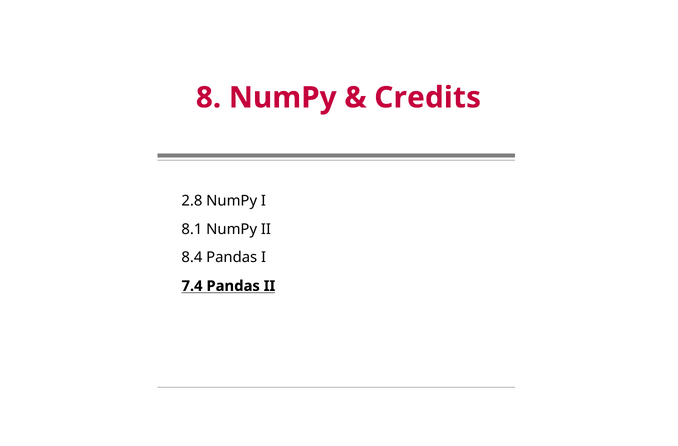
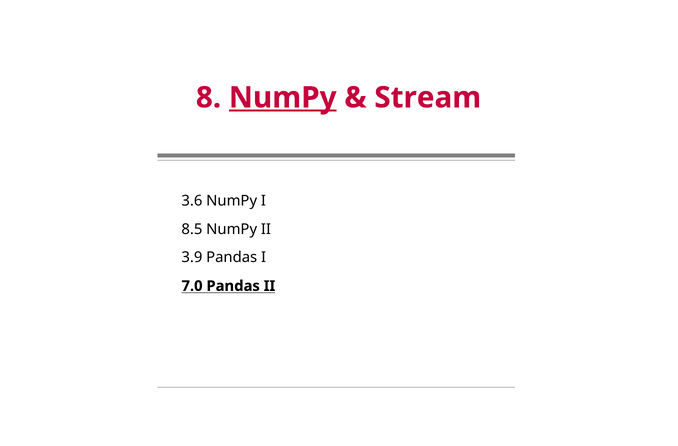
NumPy underline: none -> present (283, 97)
Credits: Credits -> Stream (428, 97)
2.8: 2.8 -> 3.6 (192, 200)
8.1: 8.1 -> 8.5 (192, 229)
8.4: 8.4 -> 3.9 (192, 257)
7.4: 7.4 -> 7.0 (192, 286)
